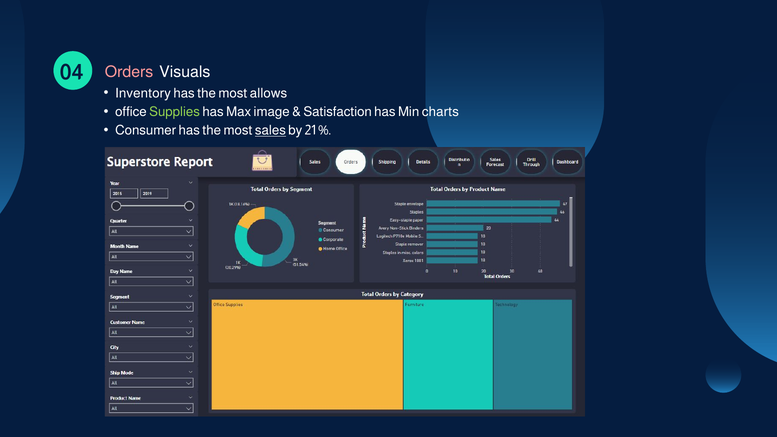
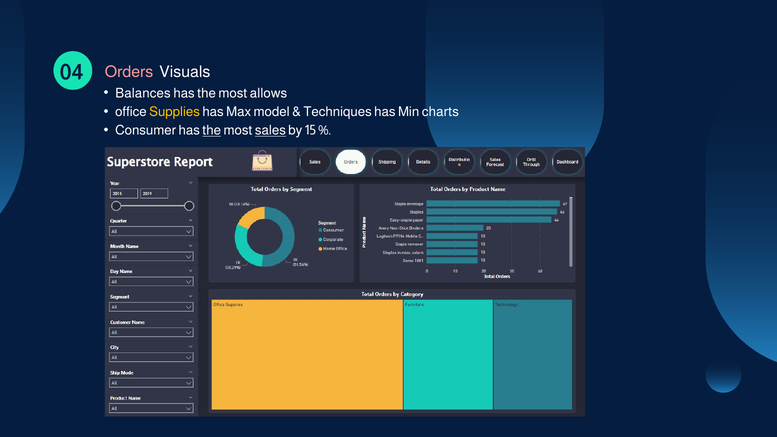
Inventory: Inventory -> Balances (143, 93)
Supplies colour: light green -> yellow (175, 112)
image: image -> model (272, 112)
Satisfaction: Satisfaction -> Techniques (338, 112)
the underline: none -> present (212, 130)
21: 21 -> 15 (310, 130)
